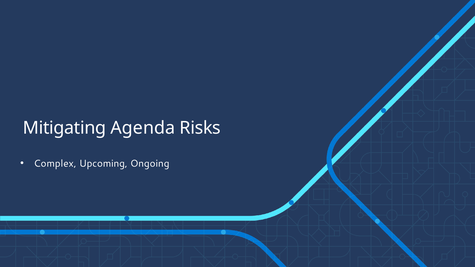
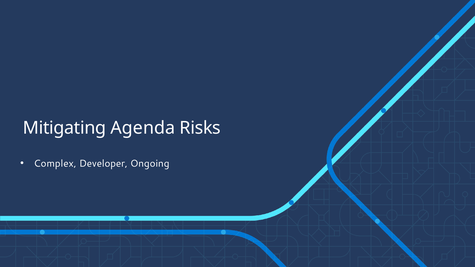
Upcoming: Upcoming -> Developer (103, 164)
